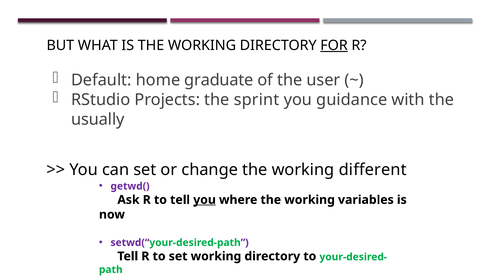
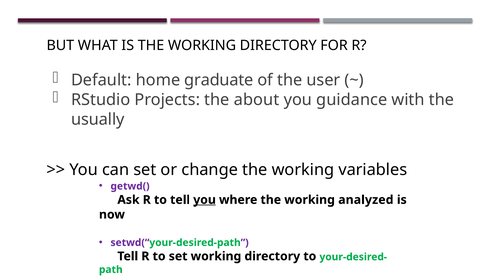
FOR underline: present -> none (334, 45)
sprint: sprint -> about (257, 100)
different: different -> variables (373, 169)
variables: variables -> analyzed (366, 200)
